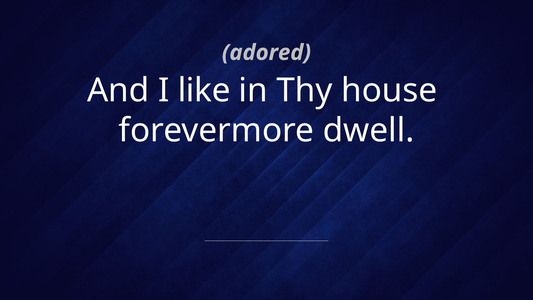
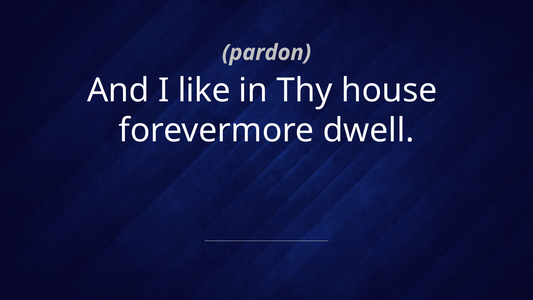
adored: adored -> pardon (267, 53)
